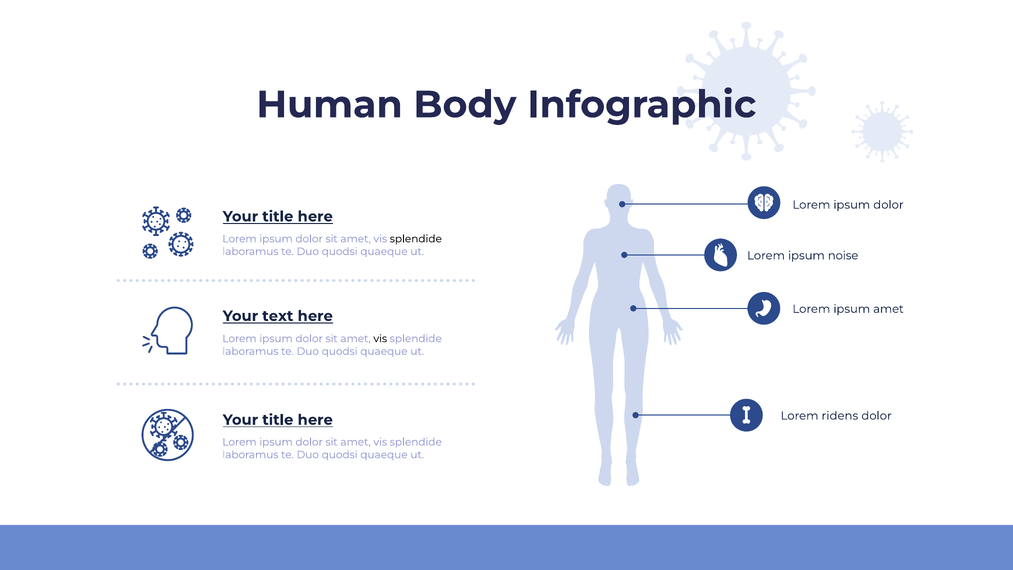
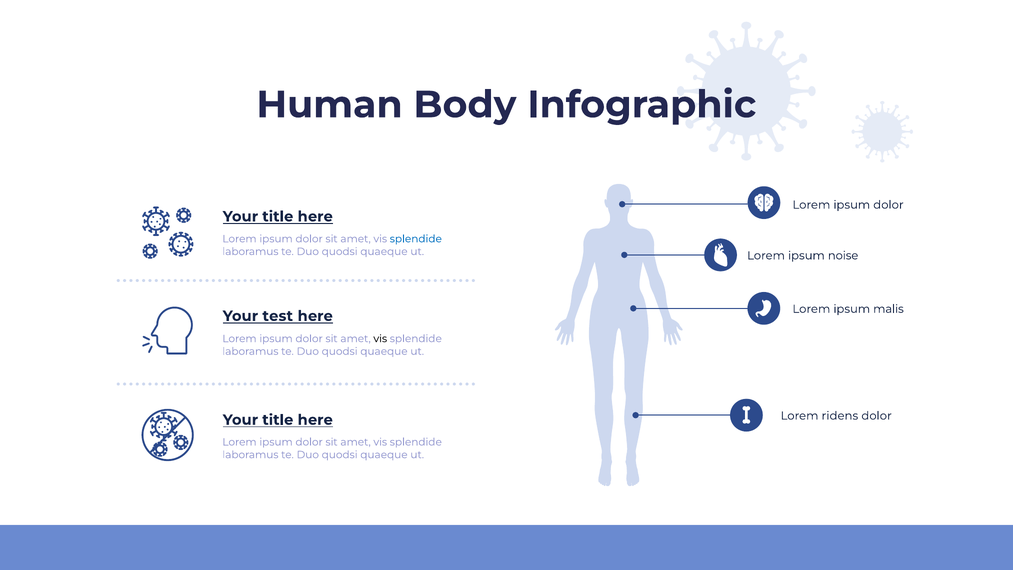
splendide colour: black -> blue (416, 239)
ipsum amet: amet -> malis (888, 309)
text: text -> test (278, 316)
